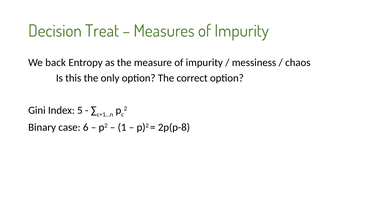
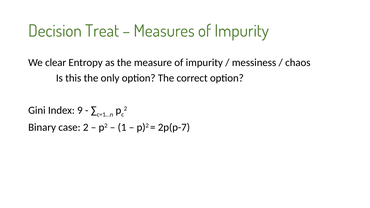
back: back -> clear (56, 63)
5: 5 -> 9 (80, 110)
case 6: 6 -> 2 (86, 127)
2p(p-8: 2p(p-8 -> 2p(p-7 (174, 127)
